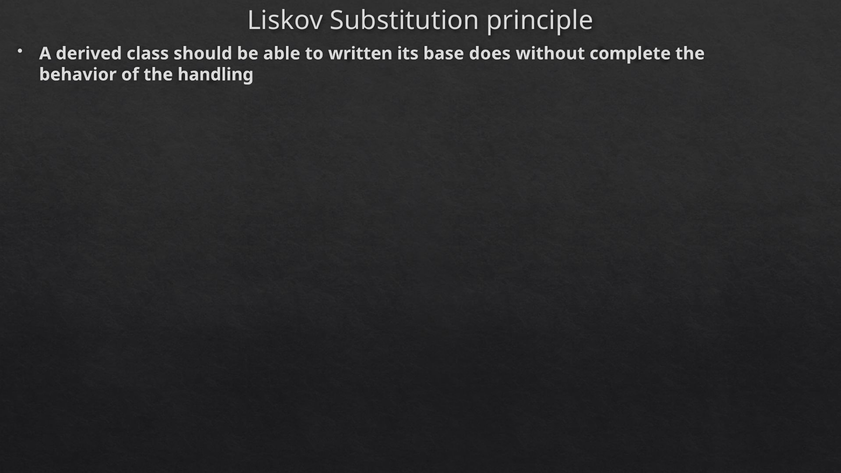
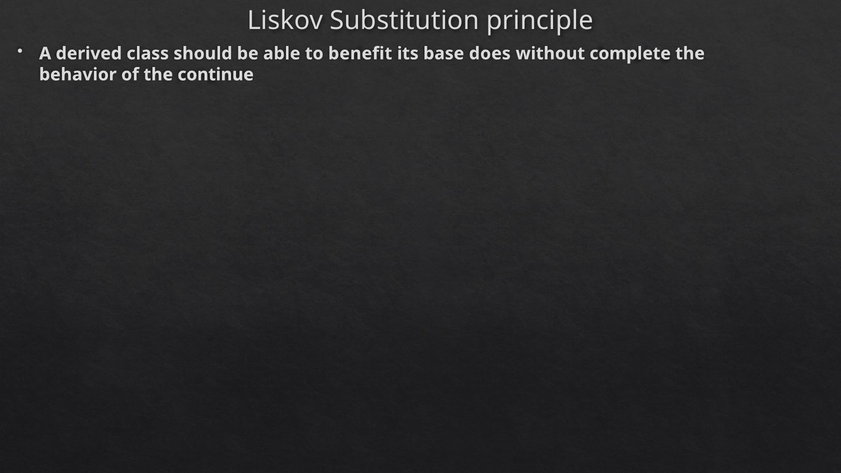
written: written -> benefit (360, 54)
handling: handling -> continue (216, 75)
